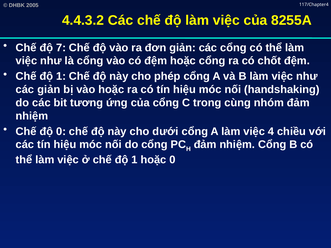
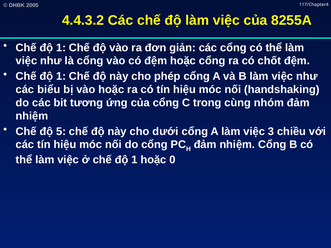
7: 7 -> 1 (61, 48)
các giản: giản -> biểu (49, 90)
độ 0: 0 -> 5 (61, 132)
4: 4 -> 3 (271, 132)
